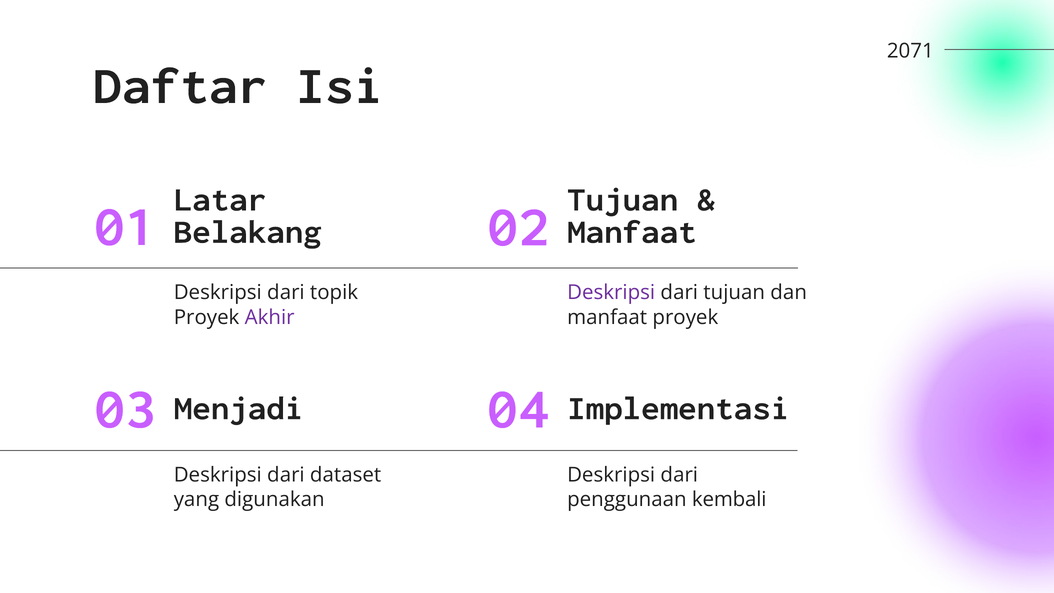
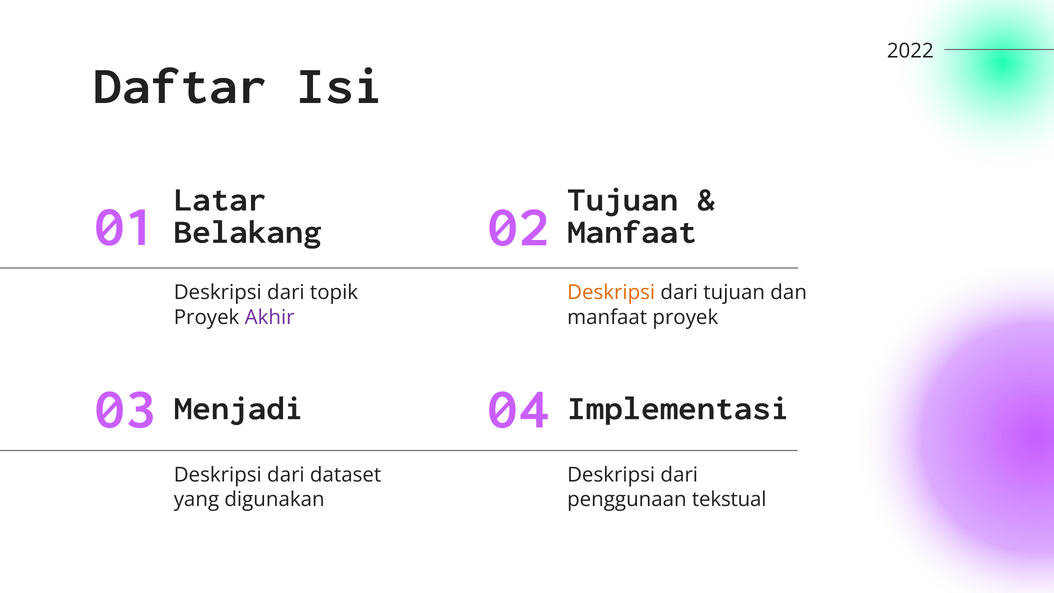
2071: 2071 -> 2022 (910, 51)
Deskripsi colour: purple -> orange (611, 293)
kembali: kembali -> tekstual (729, 499)
